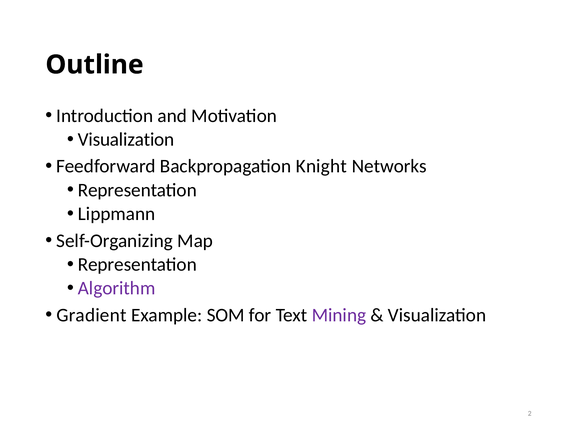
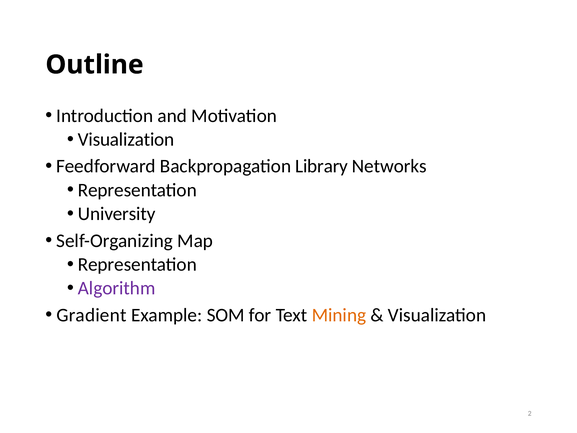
Knight: Knight -> Library (322, 166)
Lippmann: Lippmann -> University (117, 214)
Mining colour: purple -> orange (339, 315)
